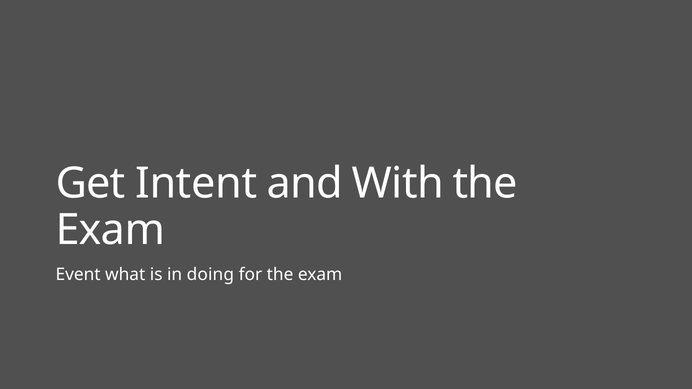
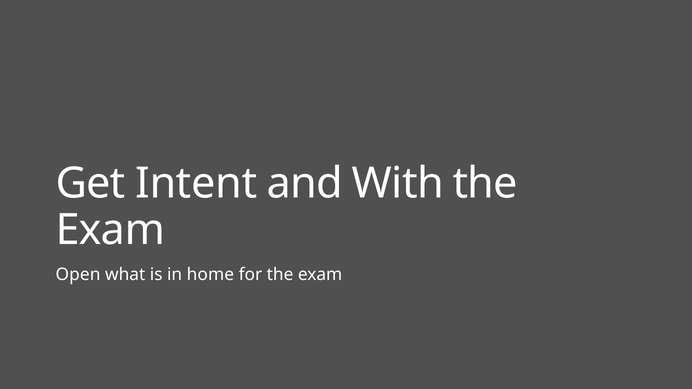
Event: Event -> Open (78, 275)
doing: doing -> home (210, 275)
